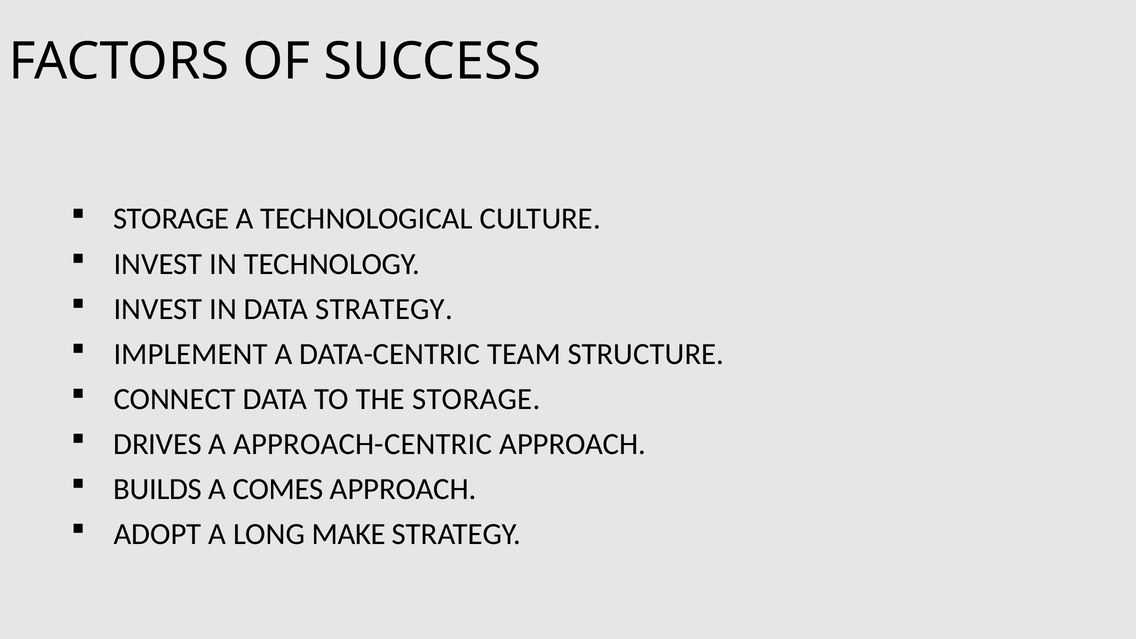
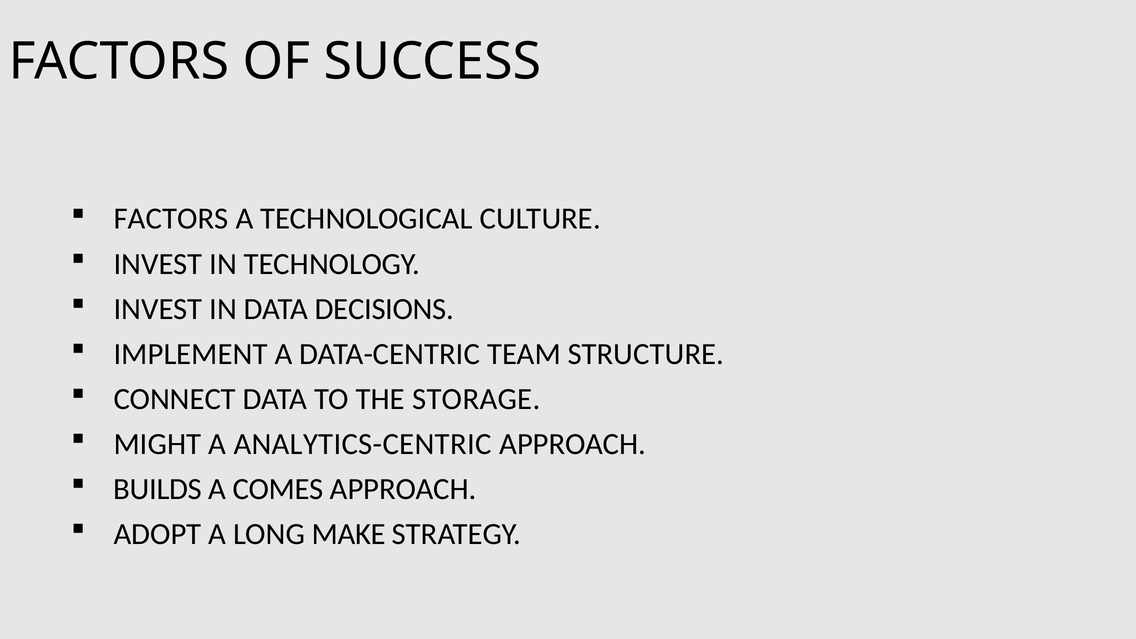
STORAGE: STORAGE -> FACTORS (171, 219)
DATA STRATEGY: STRATEGY -> DECISIONS (384, 309)
DRIVES: DRIVES -> MIGHT (157, 444)
APPROACH-CENTRIC: APPROACH-CENTRIC -> ANALYTICS-CENTRIC (363, 444)
